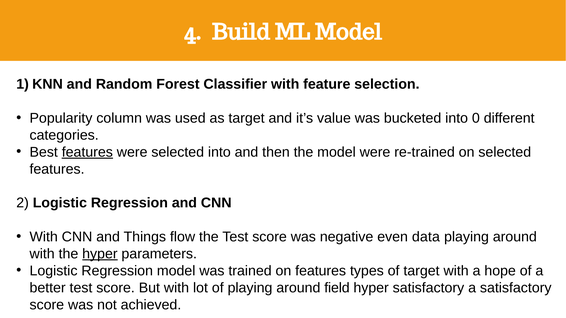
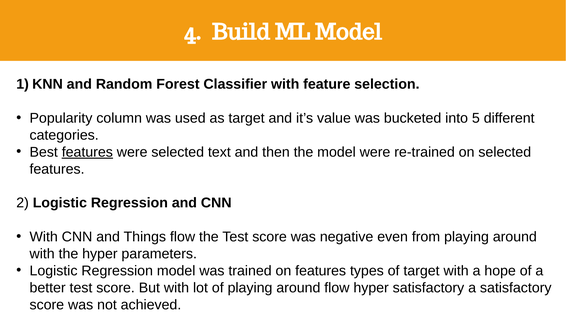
0: 0 -> 5 (476, 118)
selected into: into -> text (219, 152)
data: data -> from (426, 237)
hyper underline: present -> none (100, 254)
around field: field -> flow (337, 288)
